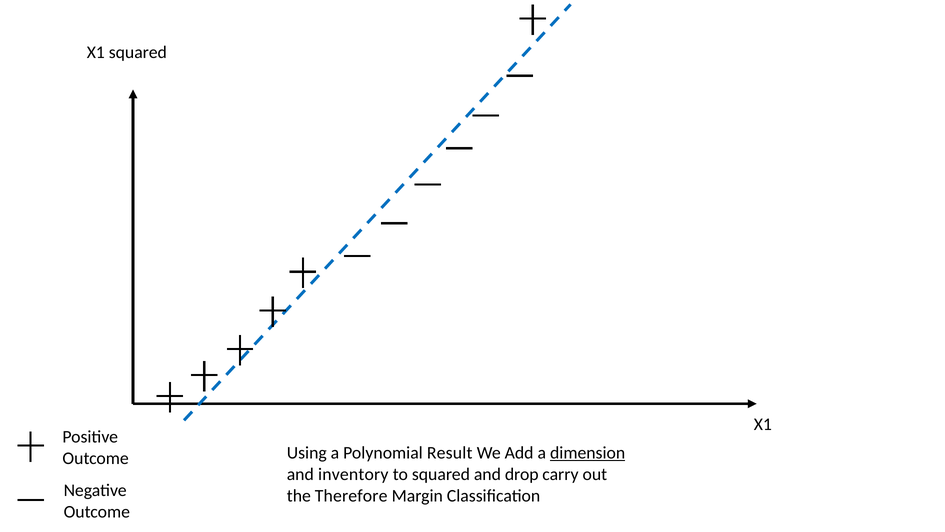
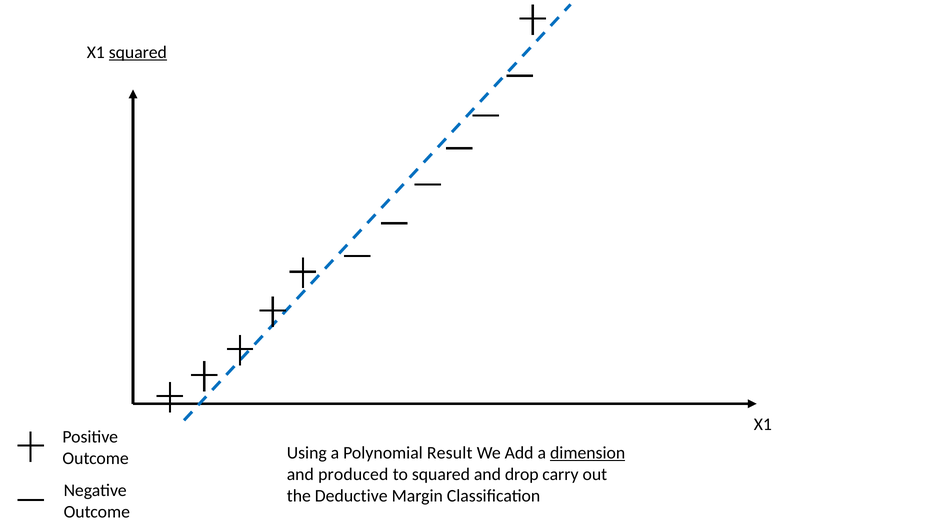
squared underline: none -> present (138, 52)
inventory: inventory -> produced (353, 474)
Therefore: Therefore -> Deductive (351, 495)
